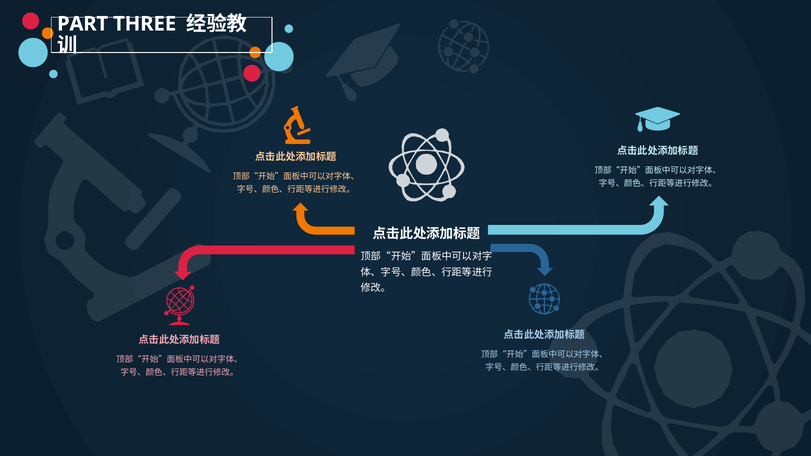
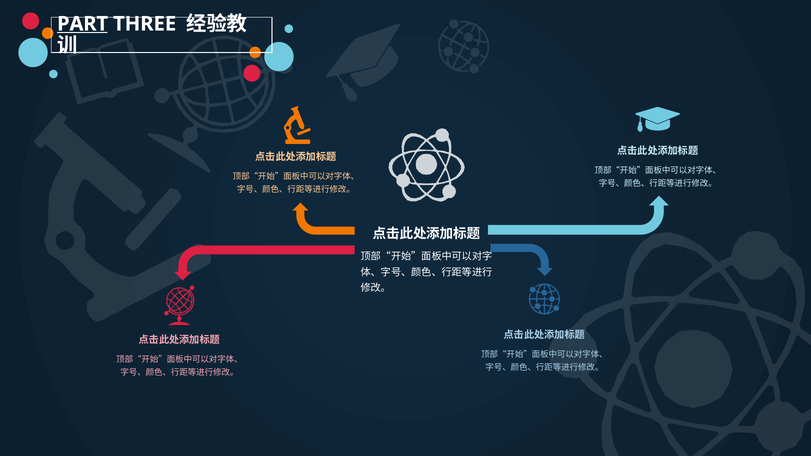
PART underline: none -> present (83, 24)
